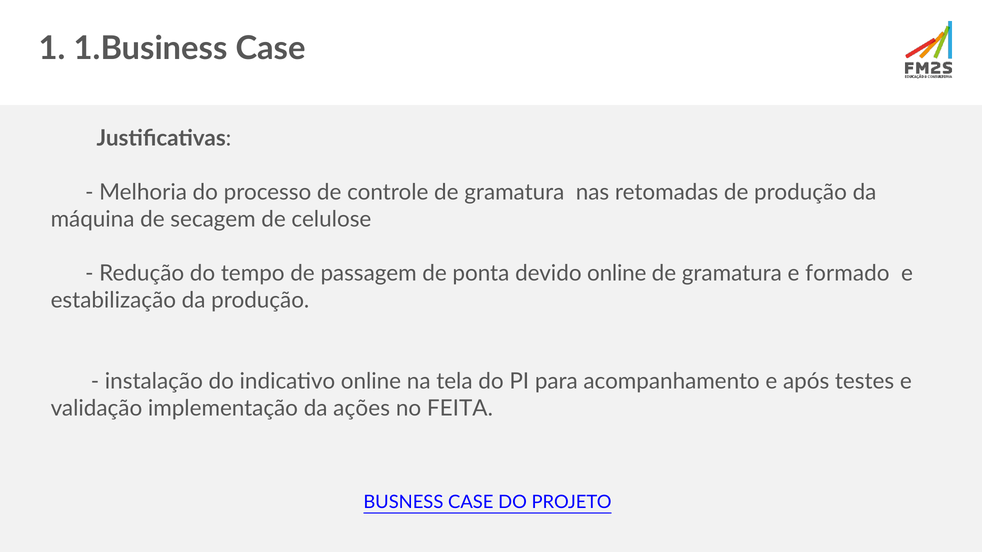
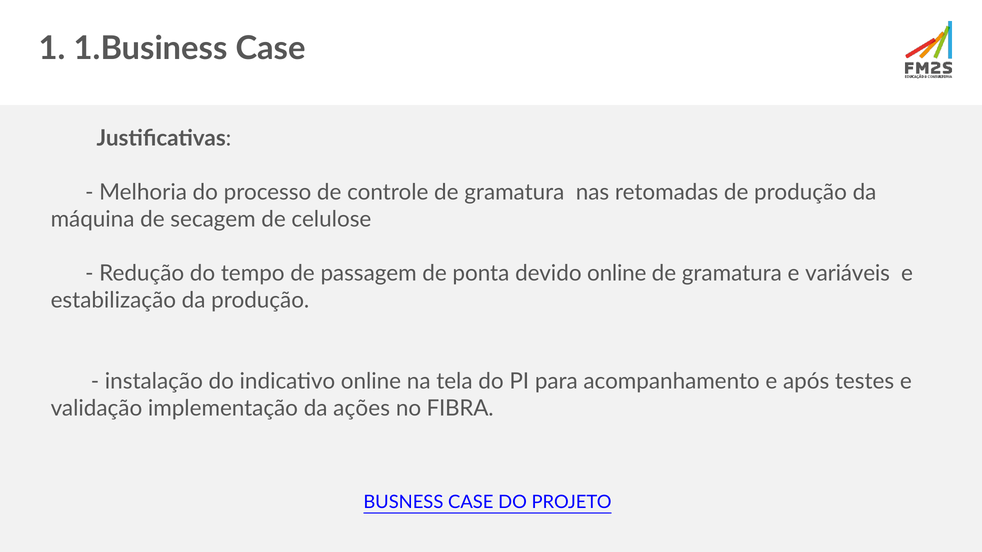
formado: formado -> variáveis (848, 273)
FEITA: FEITA -> FIBRA (460, 408)
